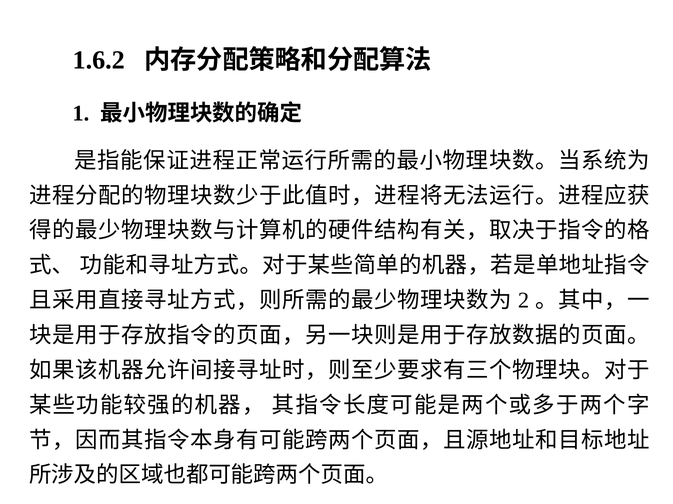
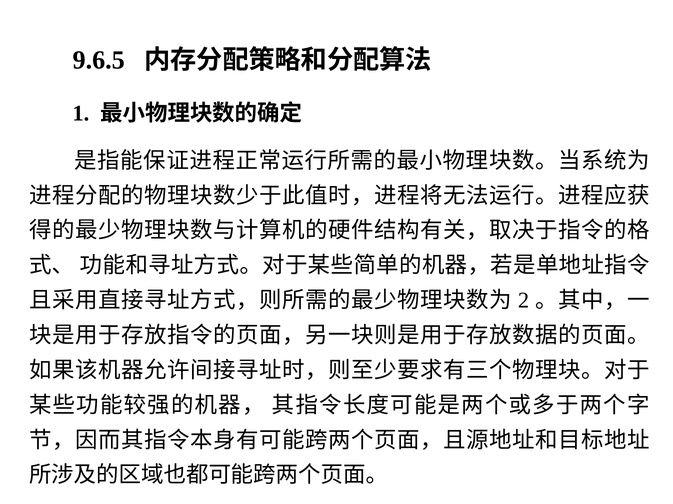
1.6.2: 1.6.2 -> 9.6.5 (99, 60)
